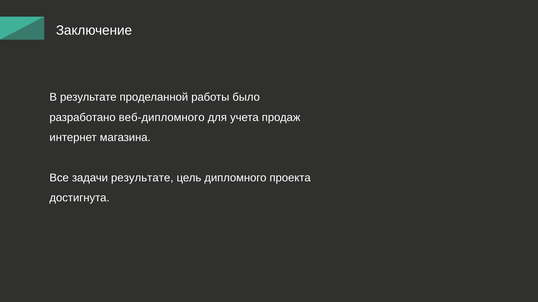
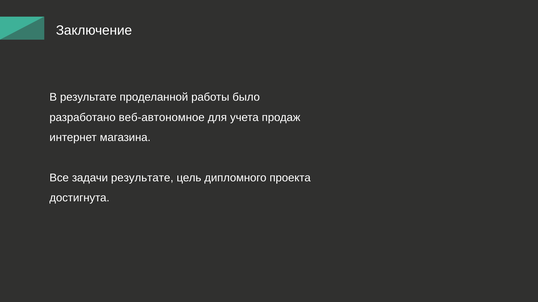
веб-дипломного: веб-дипломного -> веб-автономное (162, 118)
